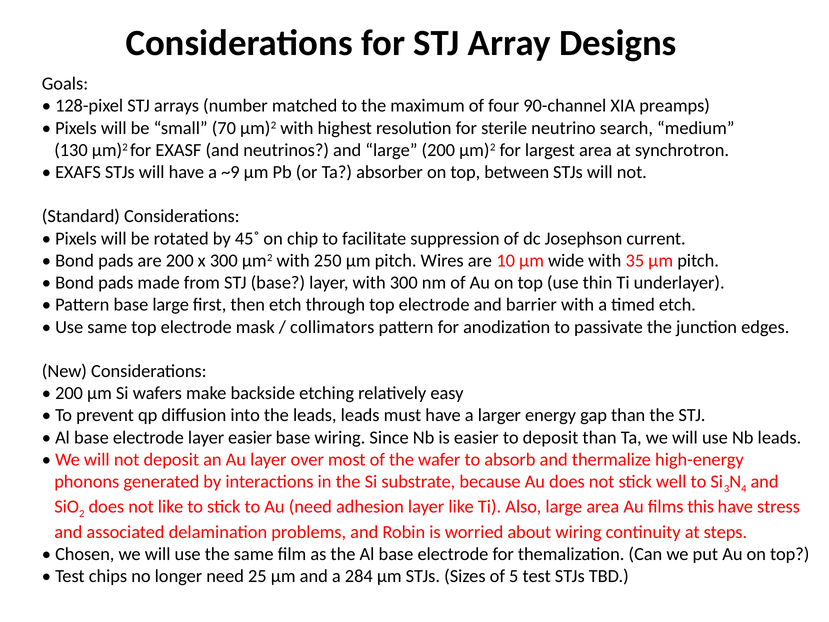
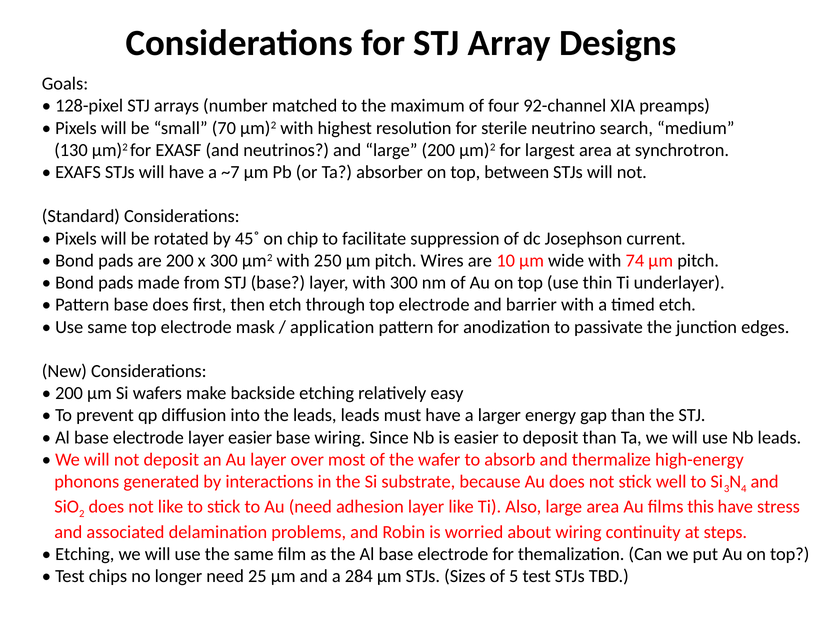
90-channel: 90-channel -> 92-channel (565, 106)
~9: ~9 -> ~7 (230, 172)
35: 35 -> 74 (635, 261)
base large: large -> does (171, 305)
collimators: collimators -> application (332, 327)
Chosen: Chosen -> Etching (85, 554)
